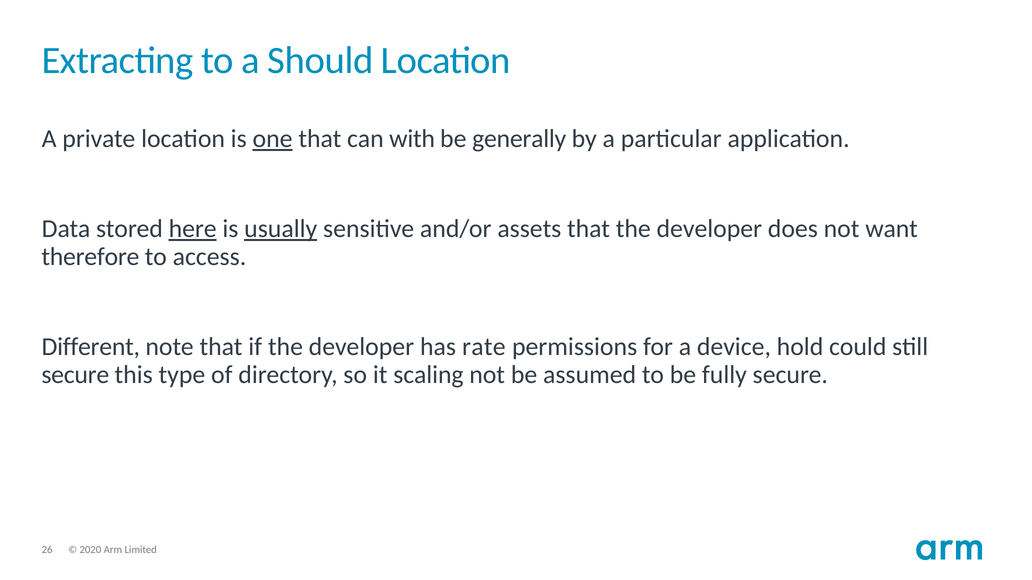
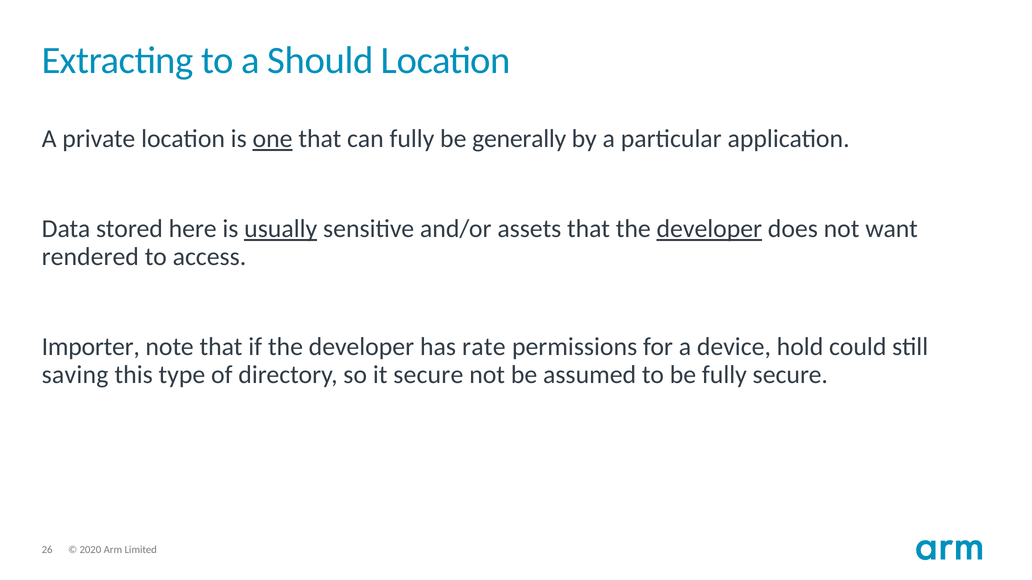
can with: with -> fully (412, 139)
here underline: present -> none (193, 229)
developer underline: none -> present (709, 229)
therefore: therefore -> rendered (90, 257)
Different: Different -> Importer (91, 347)
secure: secure -> saving (75, 375)
it scaling: scaling -> secure (428, 375)
